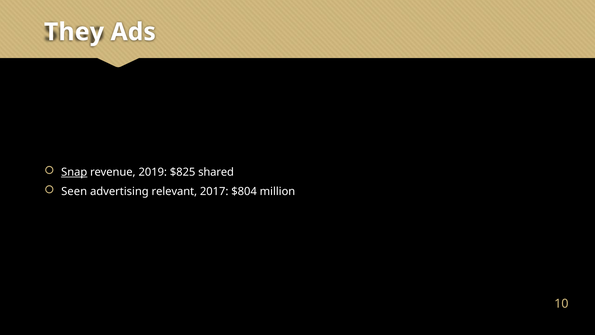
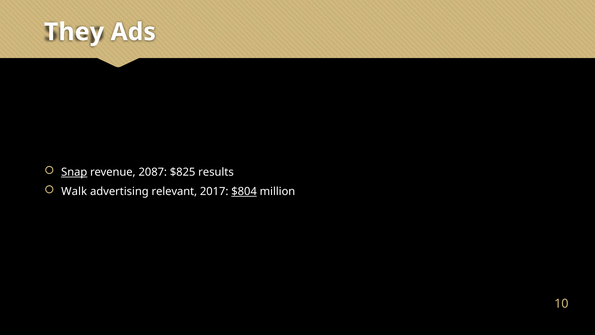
2019: 2019 -> 2087 (153, 172)
shared: shared -> results (216, 172)
Seen: Seen -> Walk (74, 191)
$804 underline: none -> present (244, 191)
